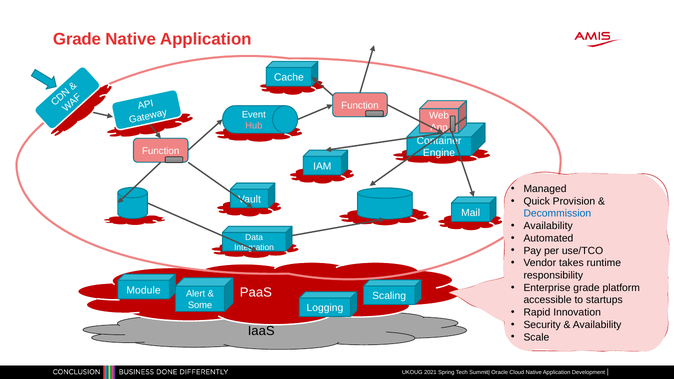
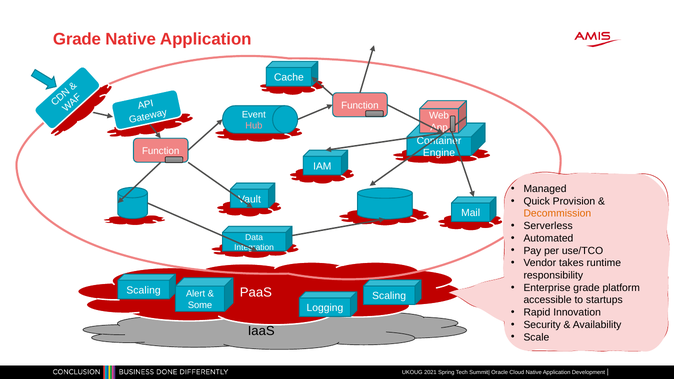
Decommission colour: blue -> orange (557, 214)
Availability: Availability -> Serverless (548, 226)
Module: Module -> Scaling (144, 290)
